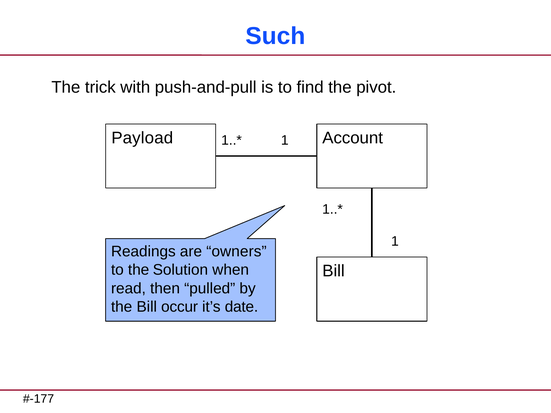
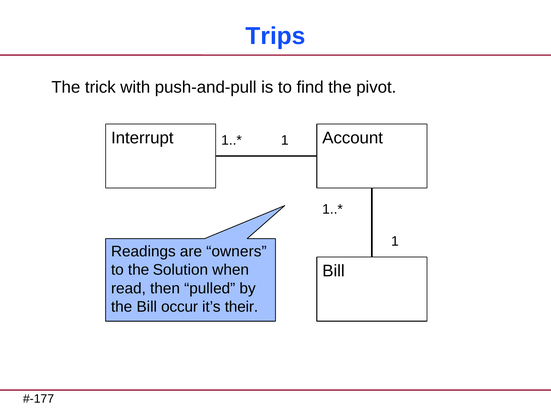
Such: Such -> Trips (275, 36)
Payload: Payload -> Interrupt (142, 138)
date: date -> their (241, 307)
